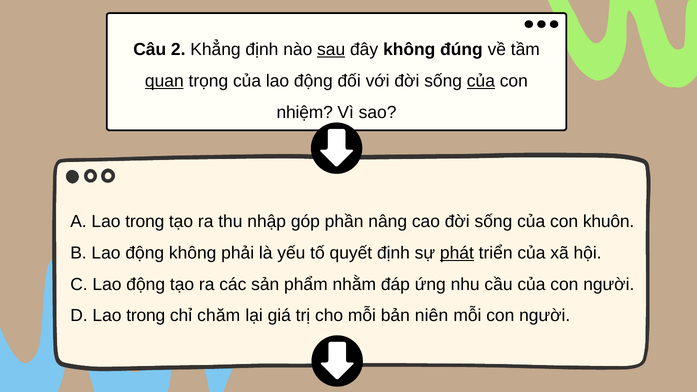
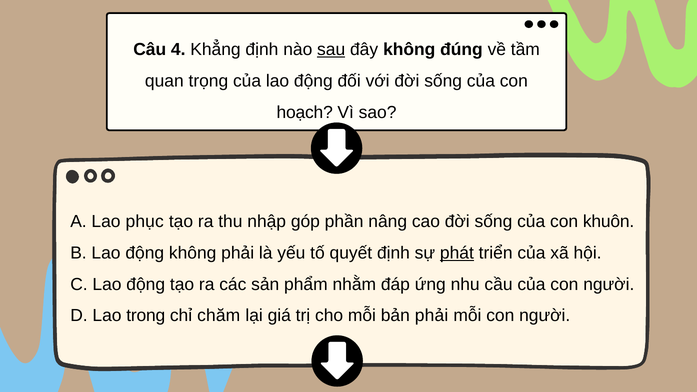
2: 2 -> 4 (178, 50)
quan underline: present -> none (164, 81)
của underline: present -> none (481, 81)
nhiệm: nhiệm -> hoạch (305, 112)
A Lao trong: trong -> phục (145, 222)
bản niên: niên -> phải (432, 316)
